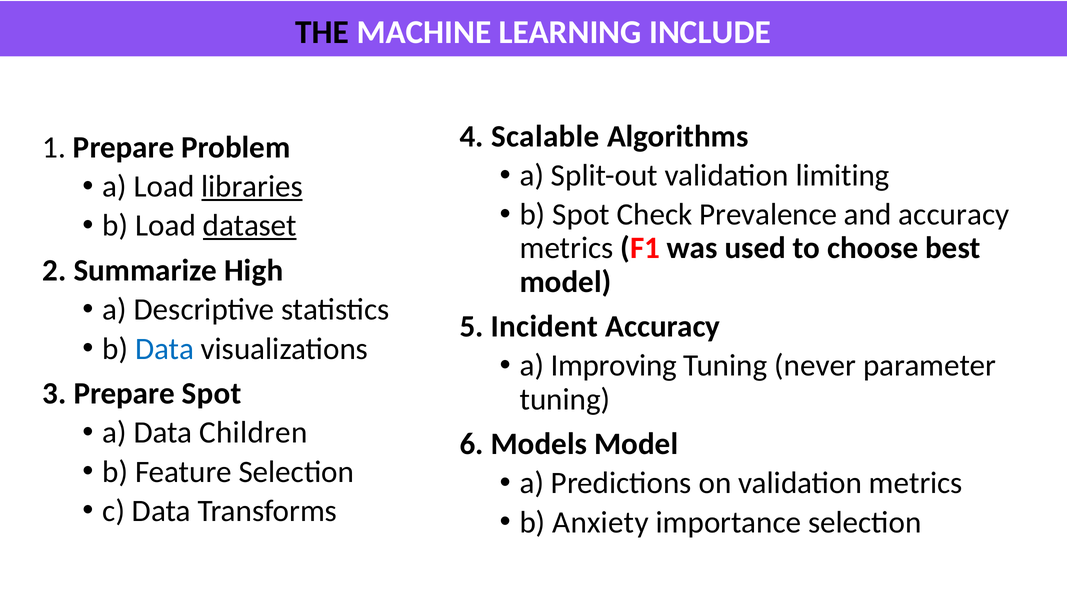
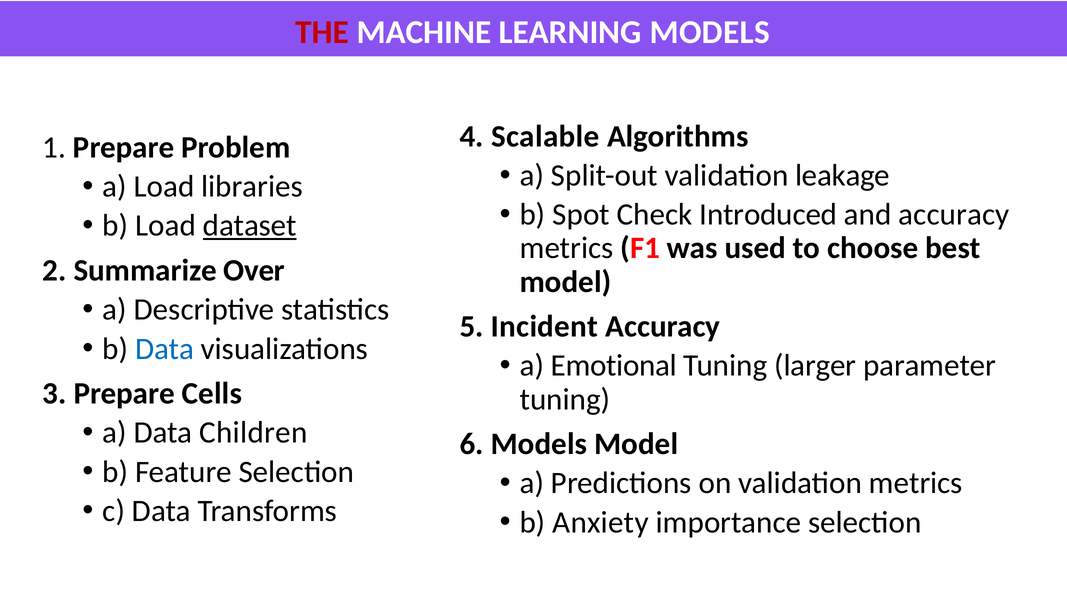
THE colour: black -> red (322, 32)
LEARNING INCLUDE: INCLUDE -> MODELS (710, 32)
limiting: limiting -> leakage (843, 176)
libraries underline: present -> none (252, 187)
Prevalence: Prevalence -> Introduced (768, 215)
High: High -> Over (254, 271)
Improving: Improving -> Emotional (614, 366)
never: never -> larger (815, 366)
Prepare Spot: Spot -> Cells (212, 394)
